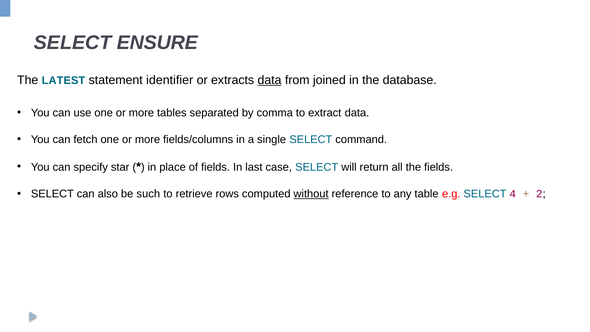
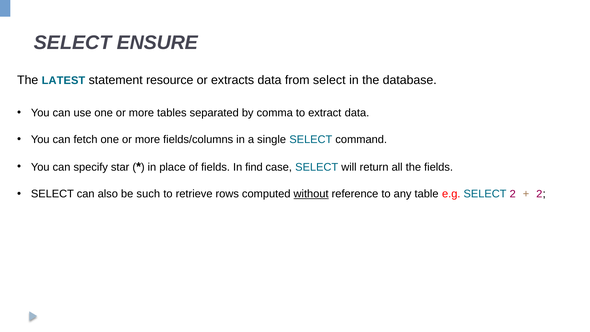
identifier: identifier -> resource (170, 80)
data underline: present -> none (270, 80)
from joined: joined -> select (329, 80)
last: last -> find (254, 167)
SELECT 4: 4 -> 2 (513, 194)
